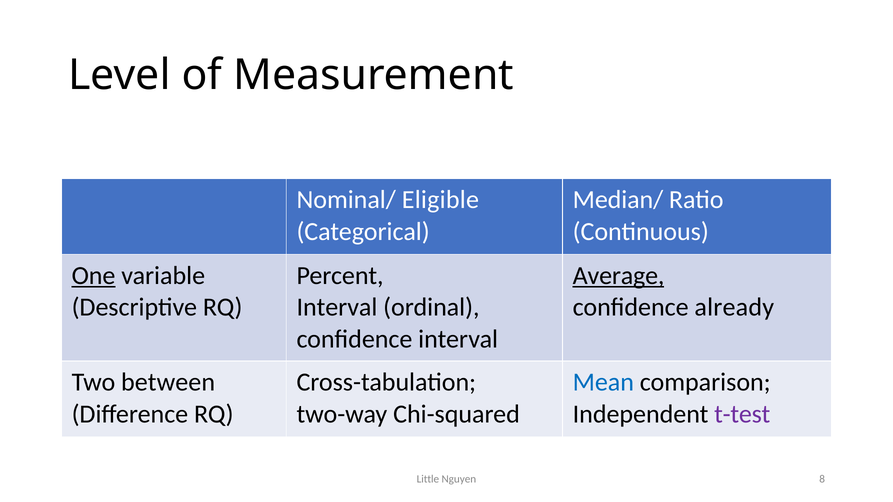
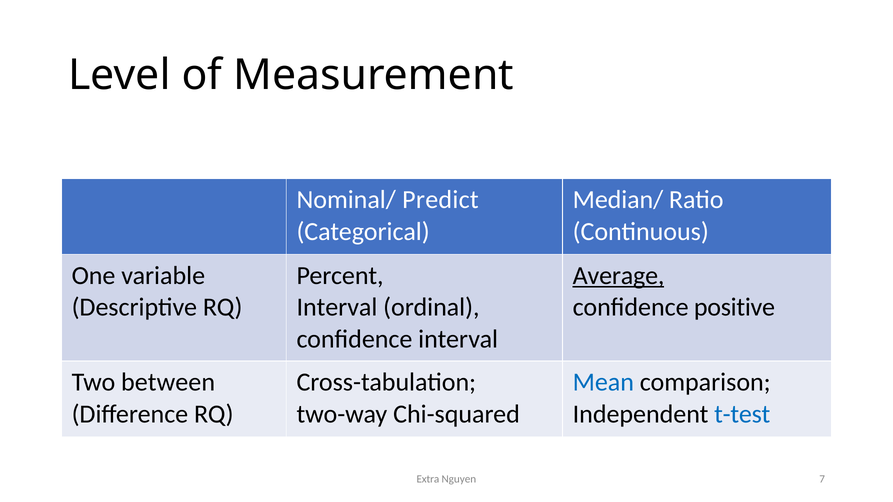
Eligible: Eligible -> Predict (440, 200)
One underline: present -> none (94, 276)
already: already -> positive (734, 308)
t-test colour: purple -> blue (742, 414)
Little: Little -> Extra (428, 480)
8: 8 -> 7 (822, 480)
